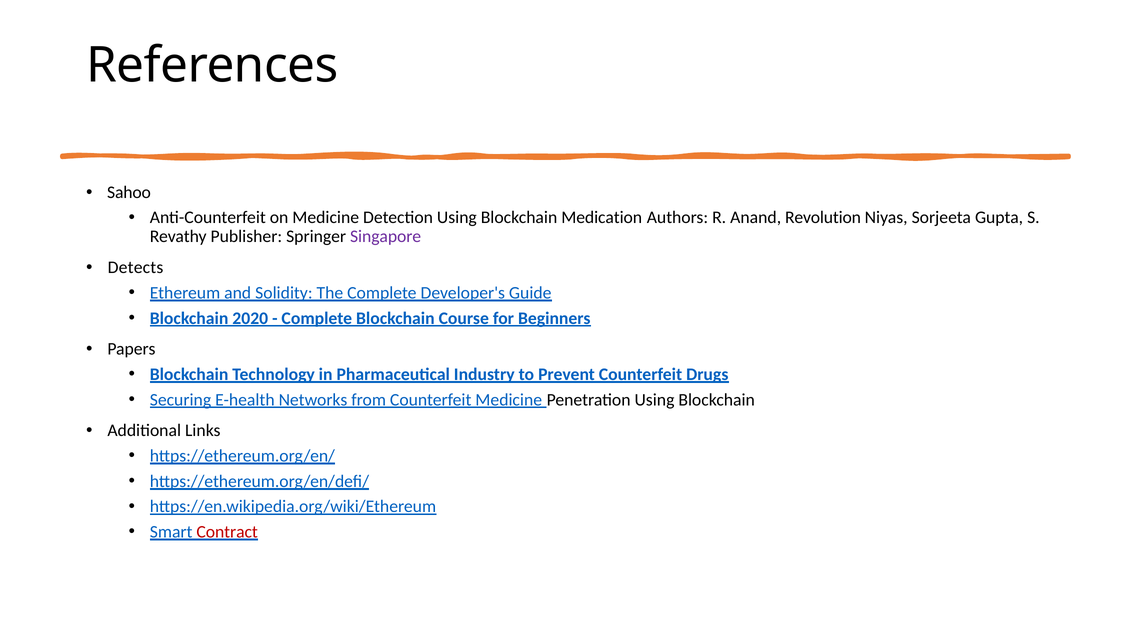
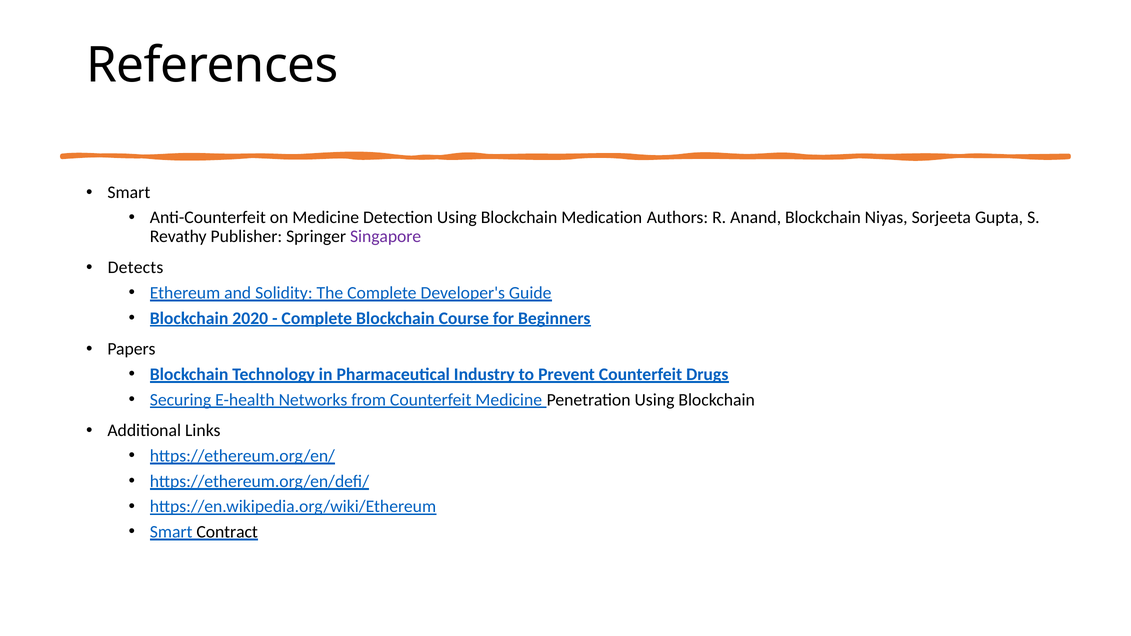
Sahoo: Sahoo -> Smart (129, 193)
Anand Revolution: Revolution -> Blockchain (823, 218)
Contract colour: red -> black (227, 532)
